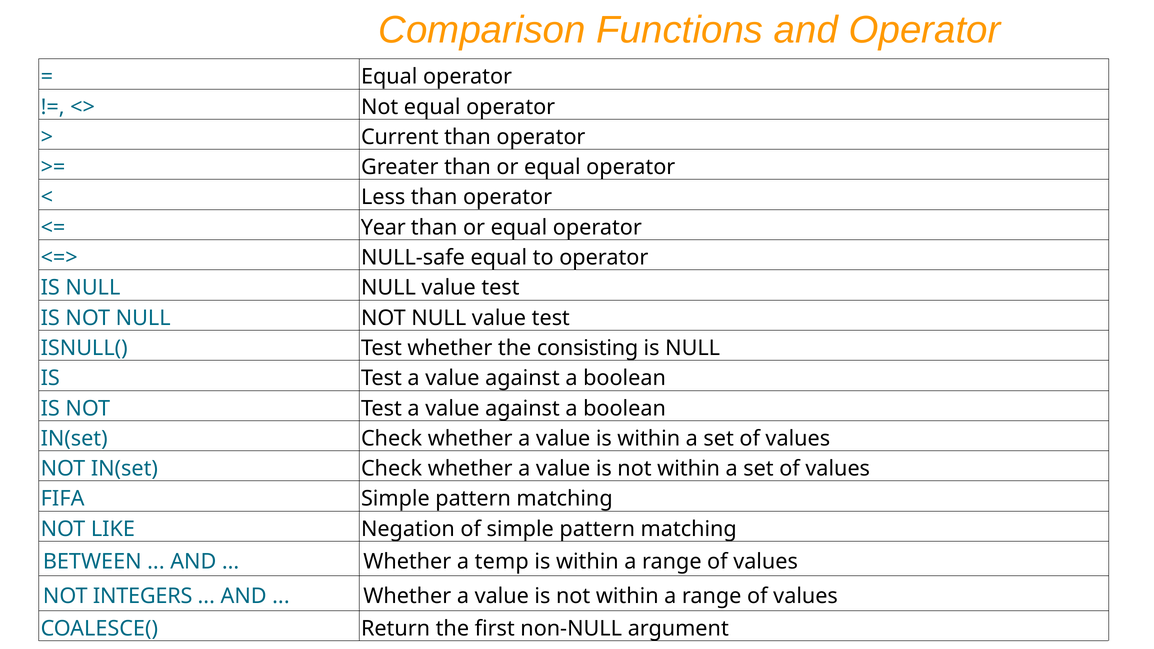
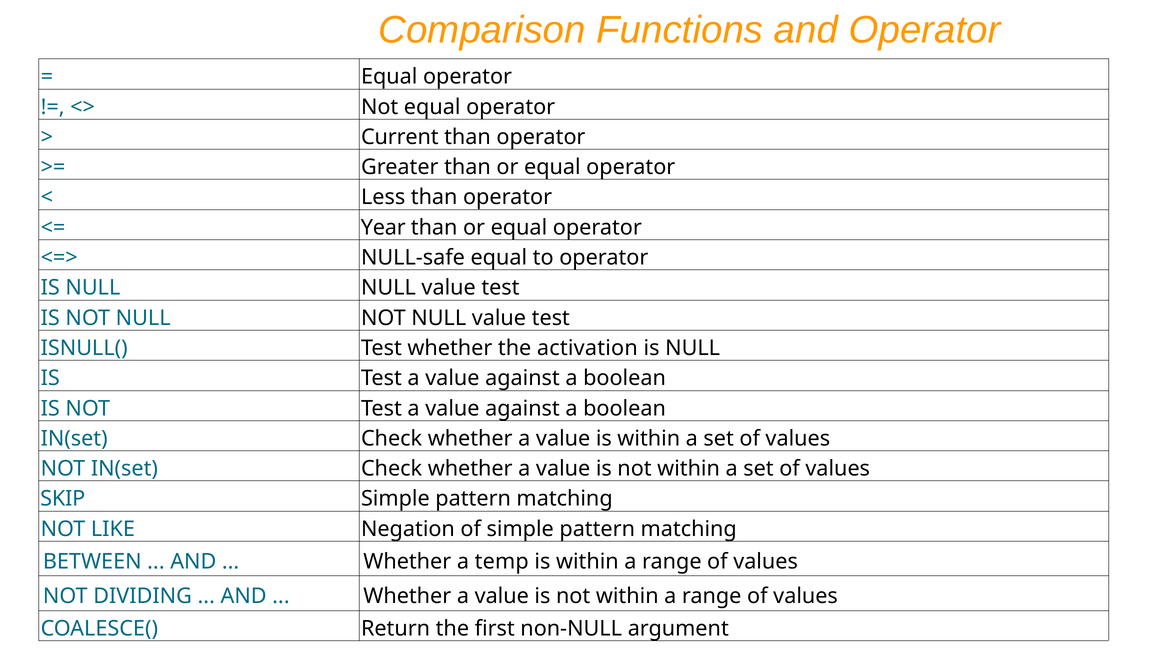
consisting: consisting -> activation (587, 348)
FIFA: FIFA -> SKIP (63, 499)
INTEGERS: INTEGERS -> DIVIDING (143, 596)
